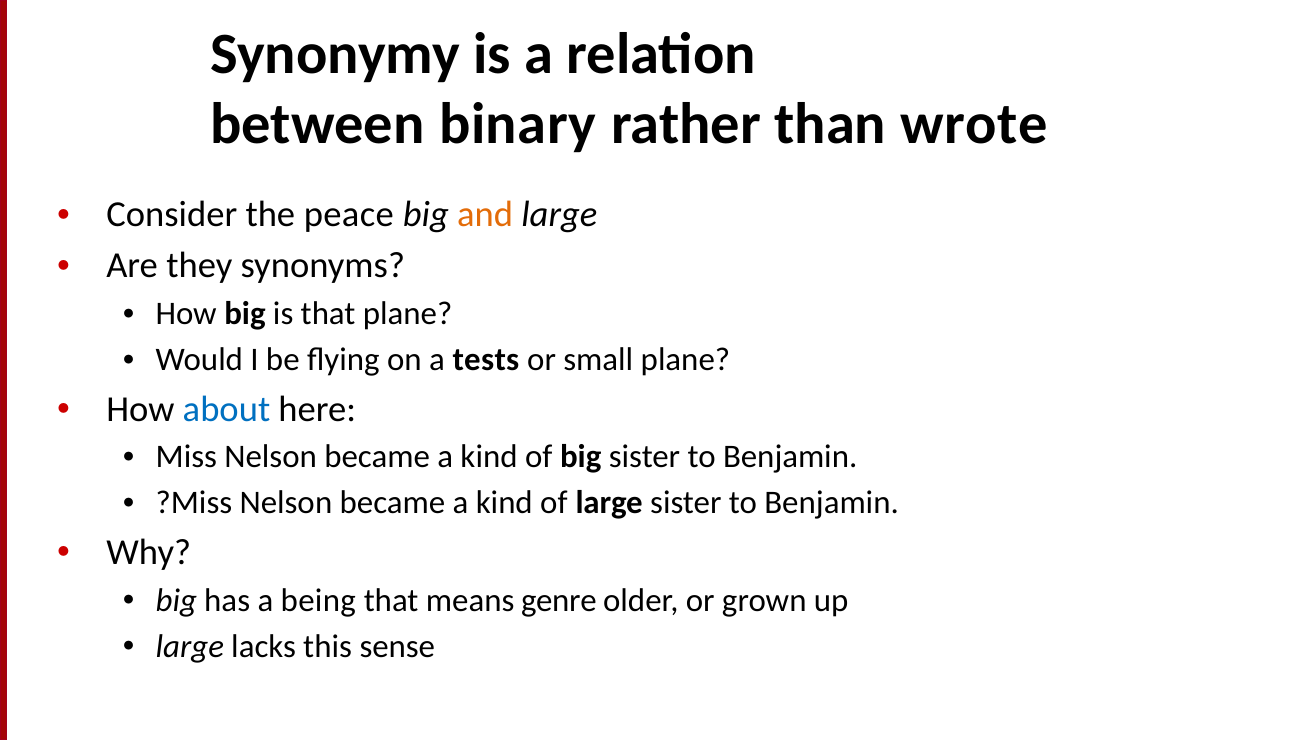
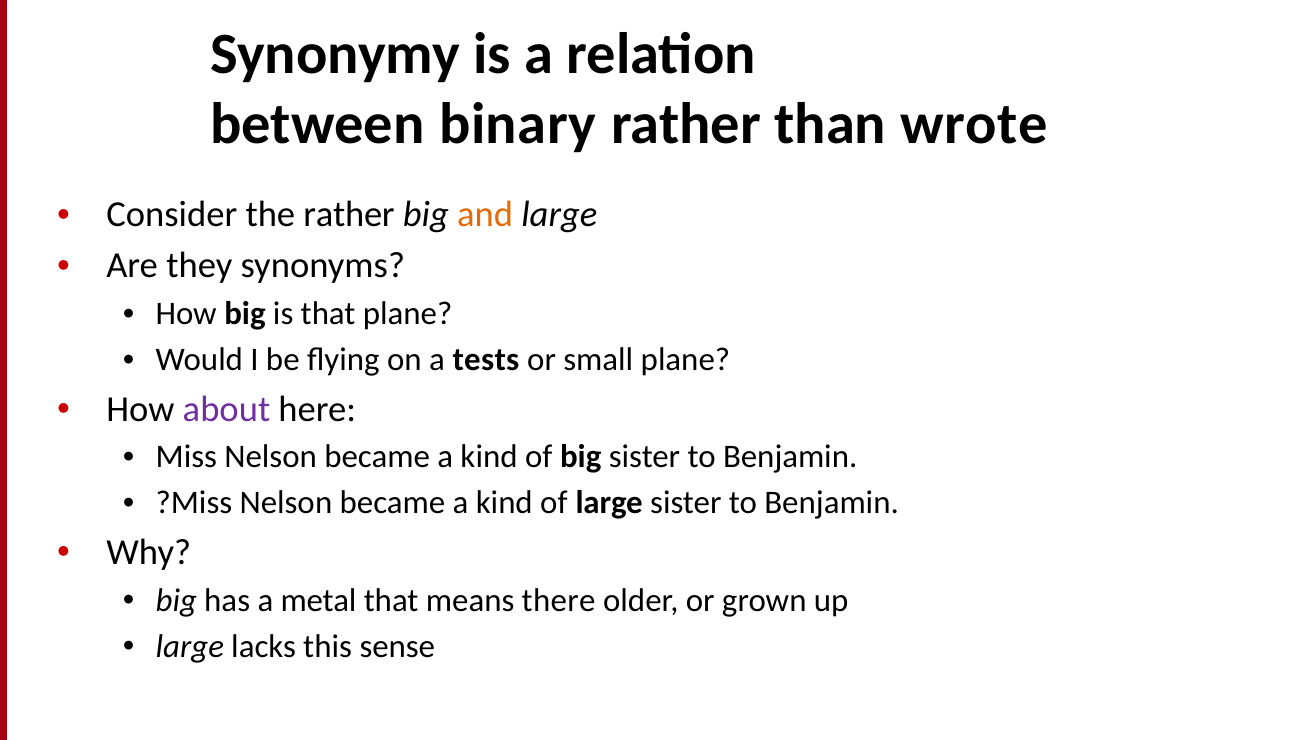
the peace: peace -> rather (349, 215)
about colour: blue -> purple (226, 409)
being: being -> metal (319, 601)
genre: genre -> there (559, 601)
